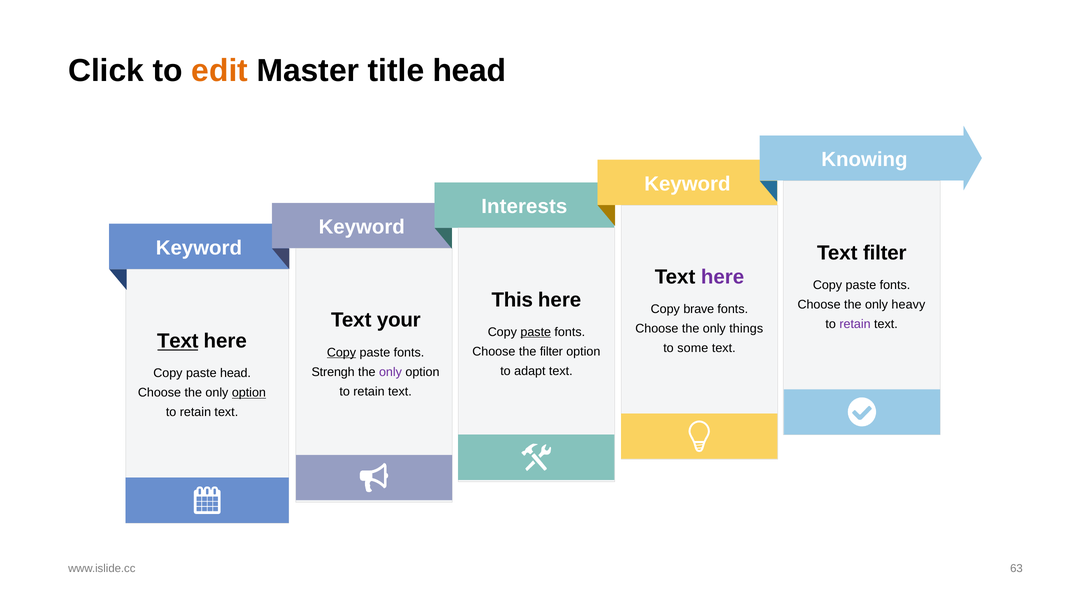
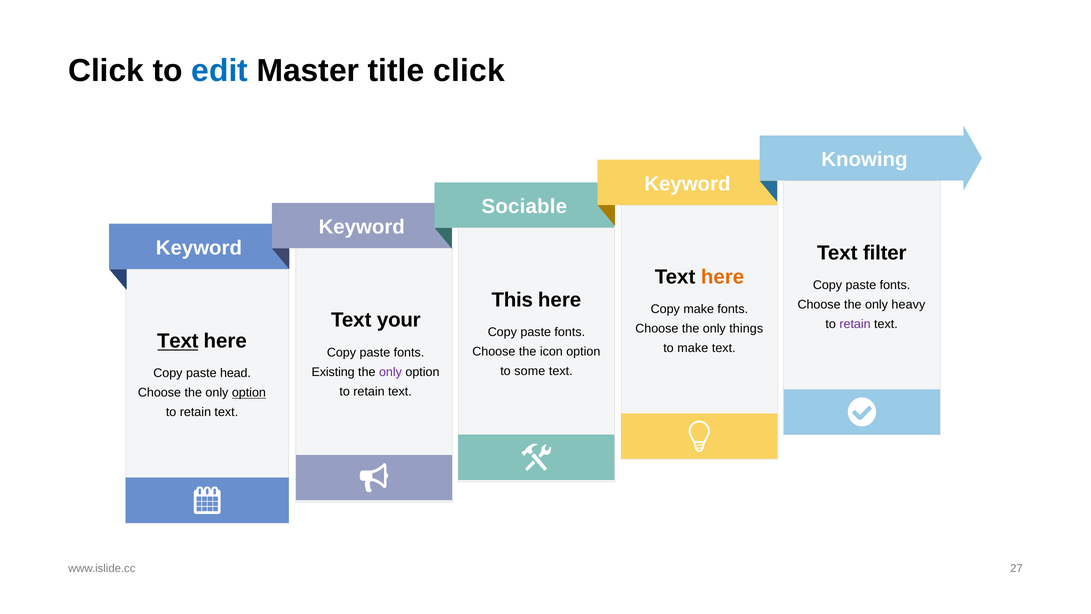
edit colour: orange -> blue (220, 71)
title head: head -> click (469, 71)
Interests: Interests -> Sociable (524, 206)
here colour: purple -> orange (723, 277)
Copy brave: brave -> make (699, 309)
paste underline: present -> none (536, 332)
to some: some -> make (693, 348)
the filter: filter -> icon (551, 351)
Copy underline: present -> none (341, 352)
adapt: adapt -> some (530, 371)
Strengh: Strengh -> Existing (333, 372)
63: 63 -> 27 (1016, 568)
